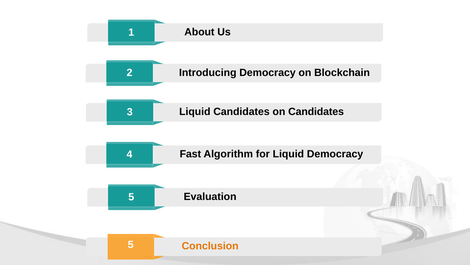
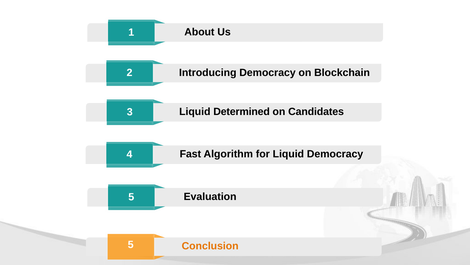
Liquid Candidates: Candidates -> Determined (242, 112)
